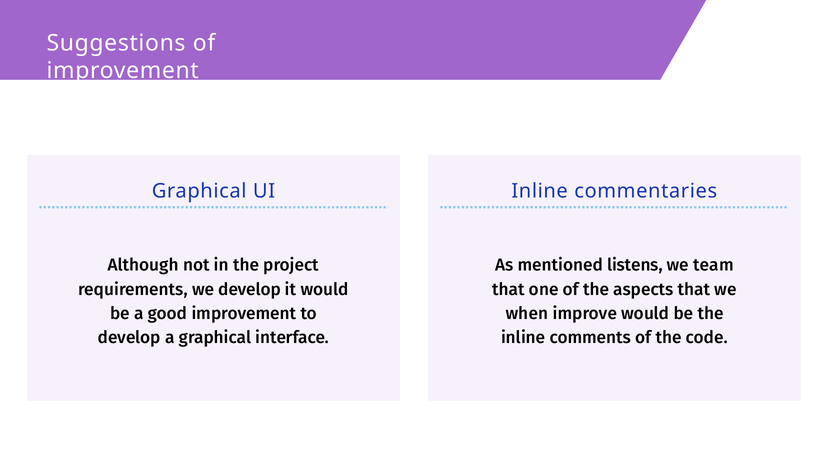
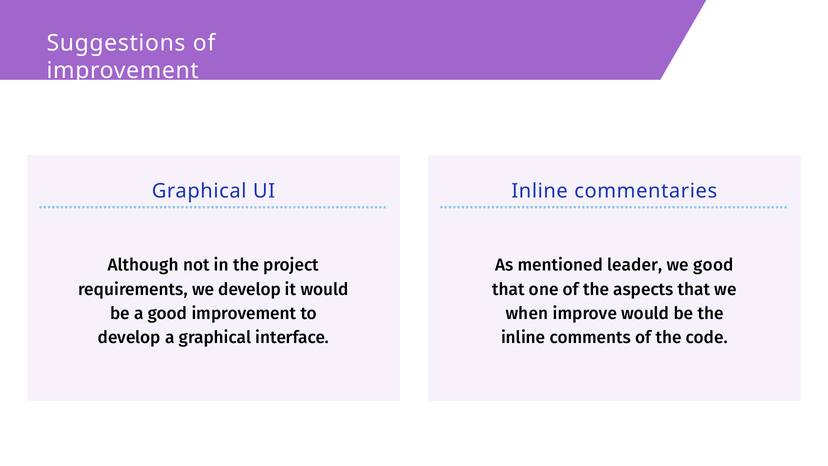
listens: listens -> leader (635, 265)
we team: team -> good (713, 265)
